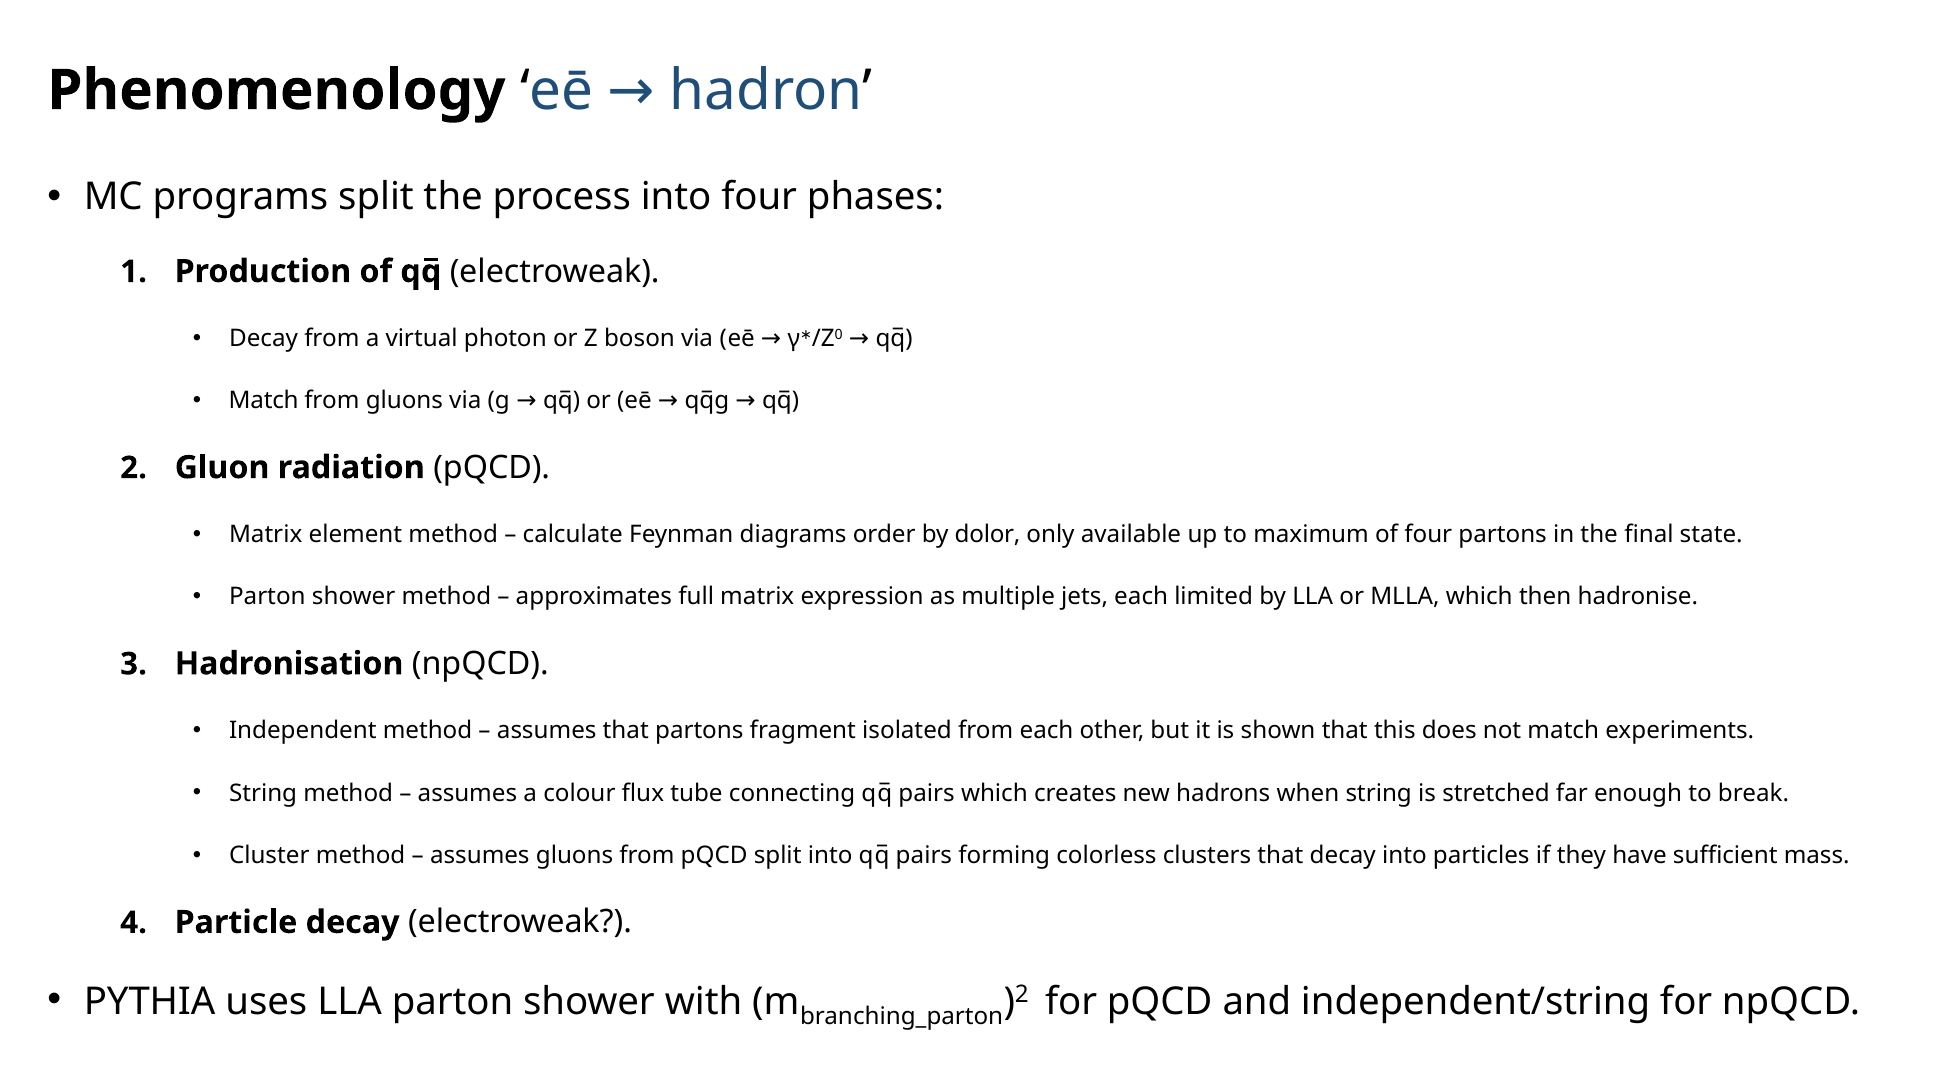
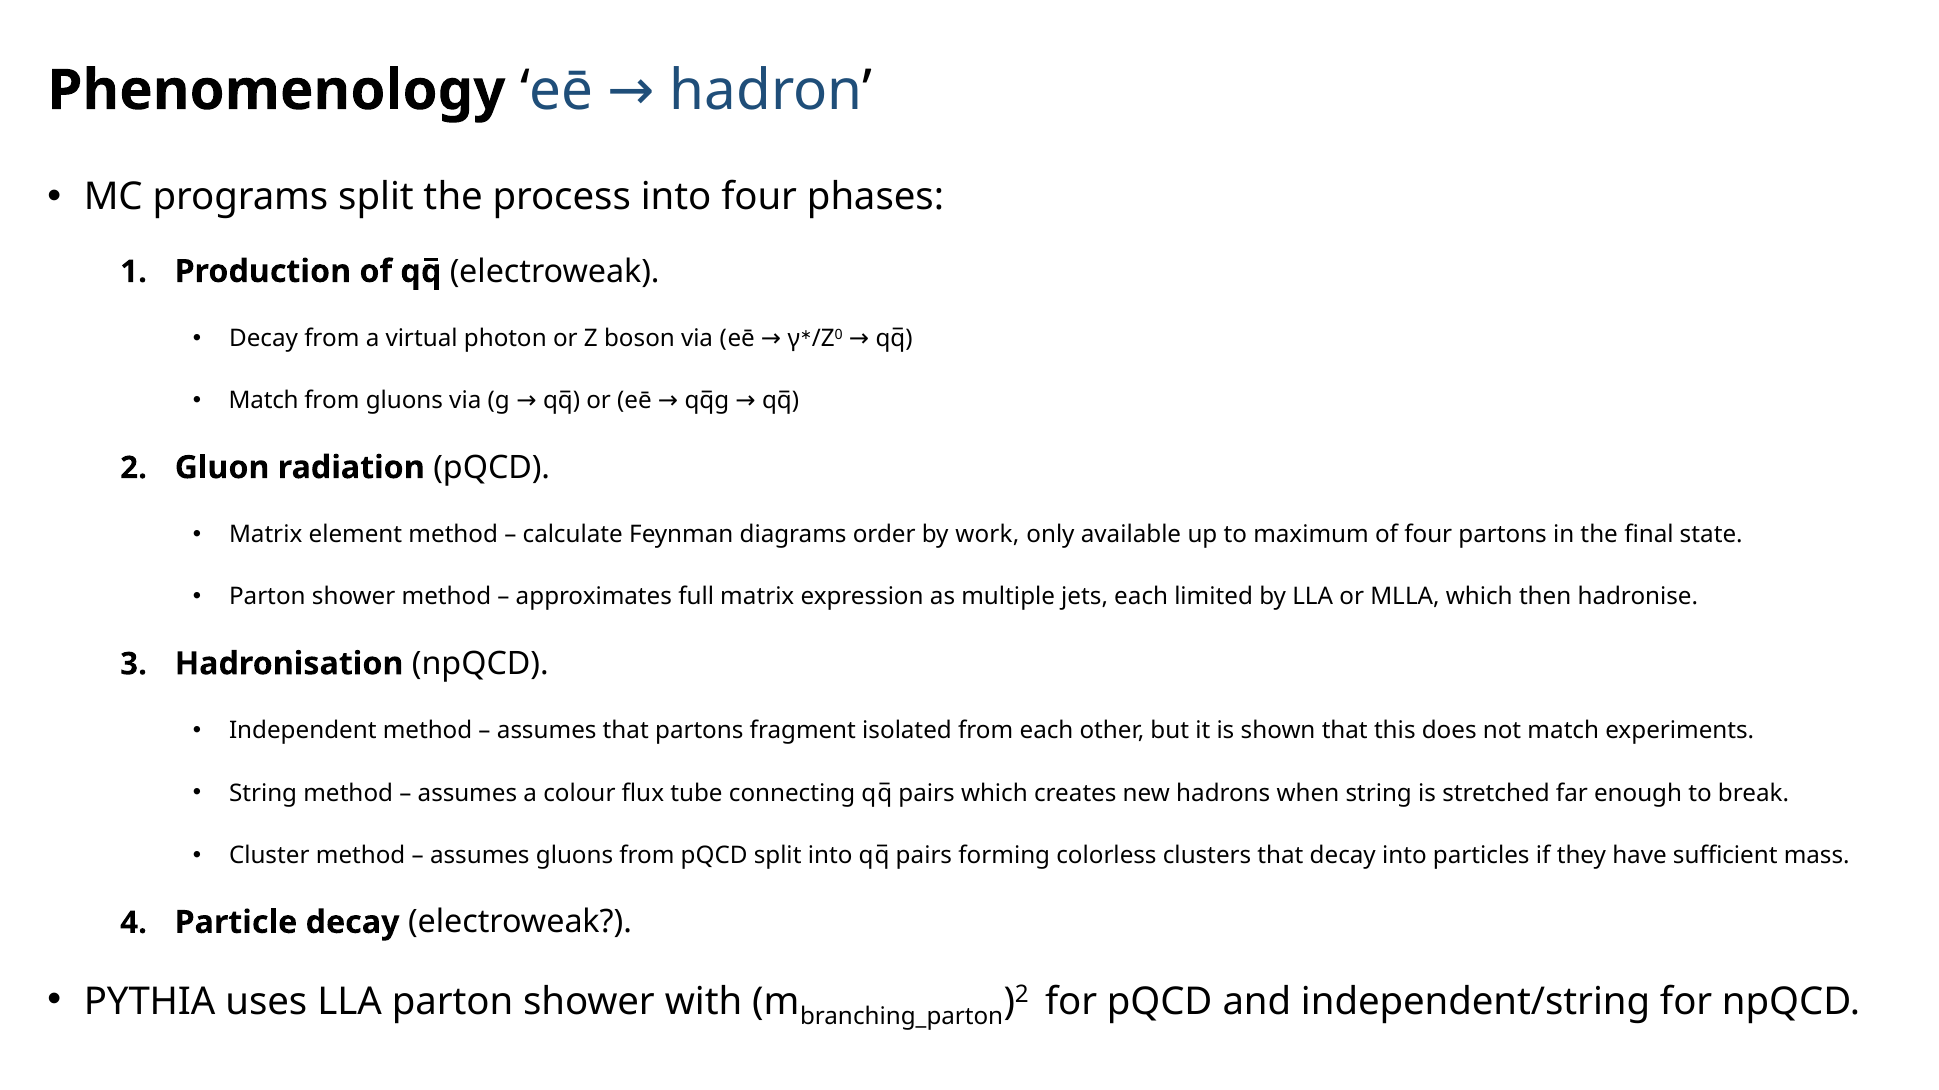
dolor: dolor -> work (987, 535)
